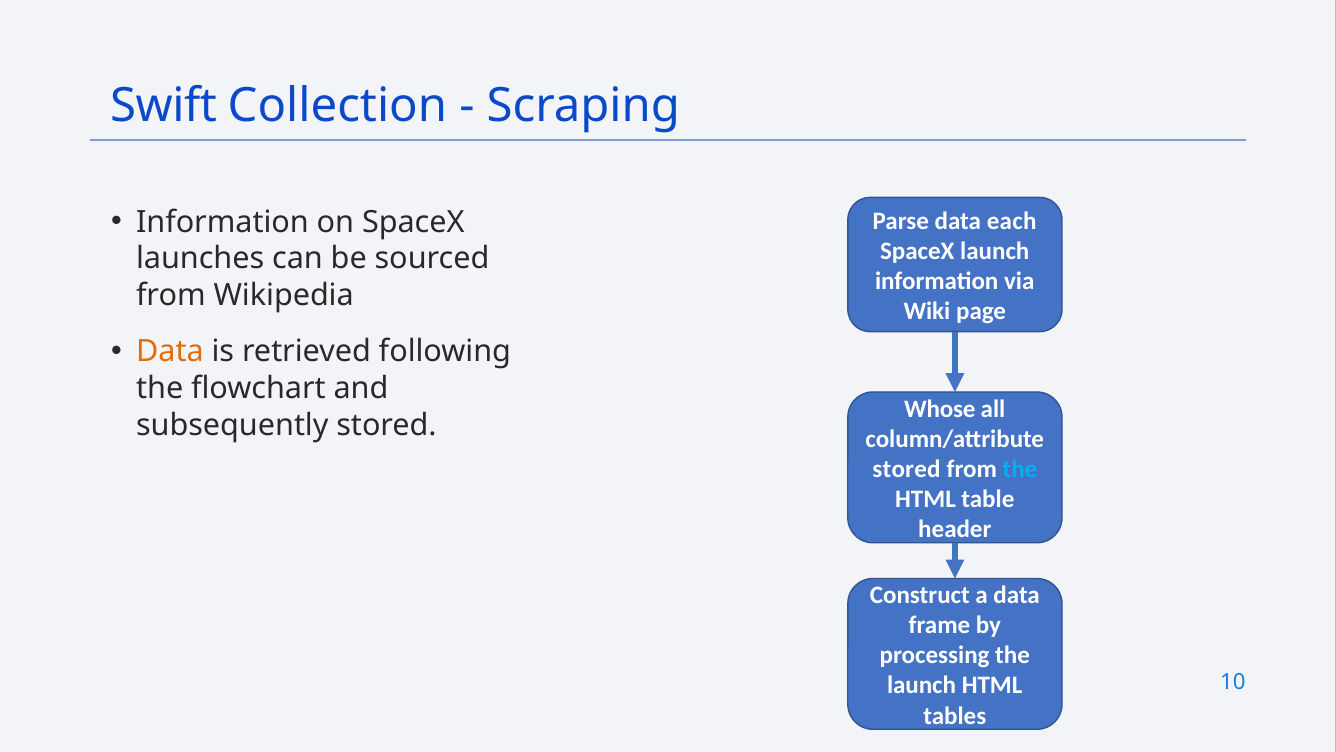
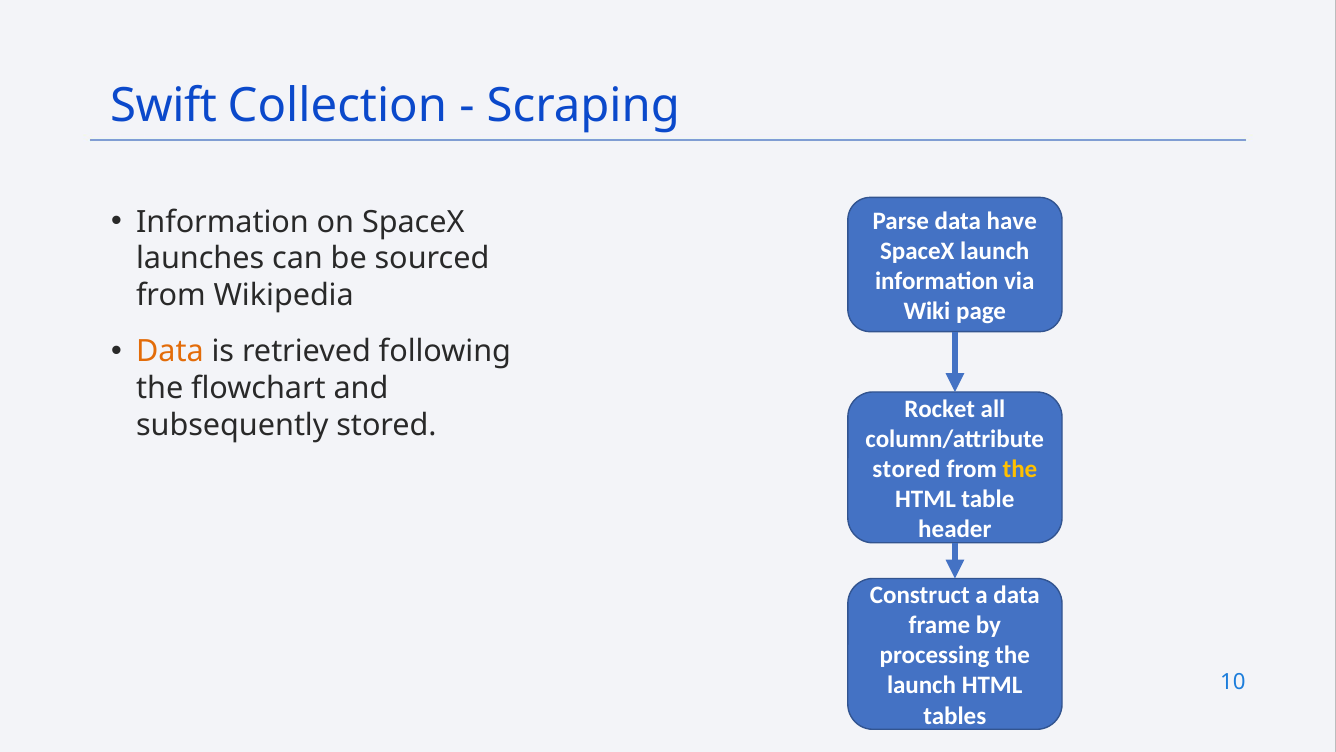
each: each -> have (1012, 221)
Whose: Whose -> Rocket (940, 409)
the colour: light blue -> yellow (1020, 469)
